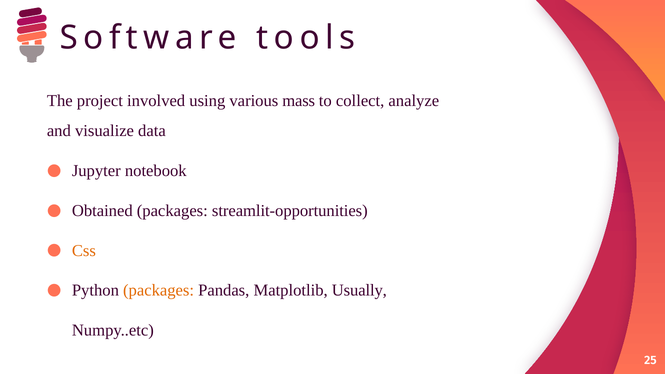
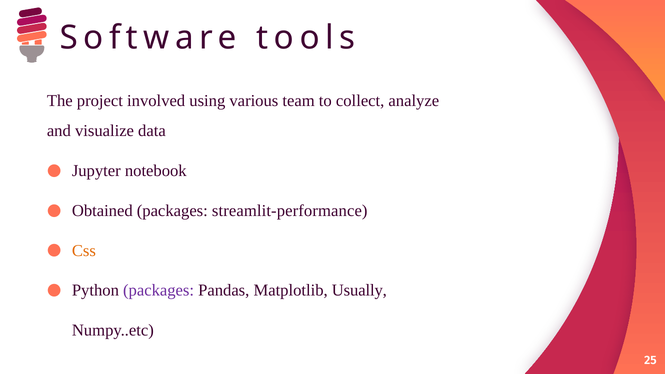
mass: mass -> team (299, 101)
streamlit-opportunities: streamlit-opportunities -> streamlit-performance (290, 211)
packages colour: orange -> purple (159, 291)
